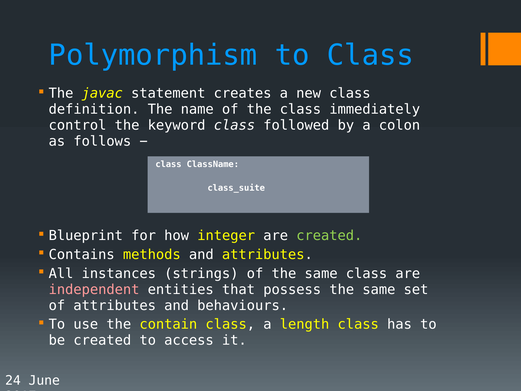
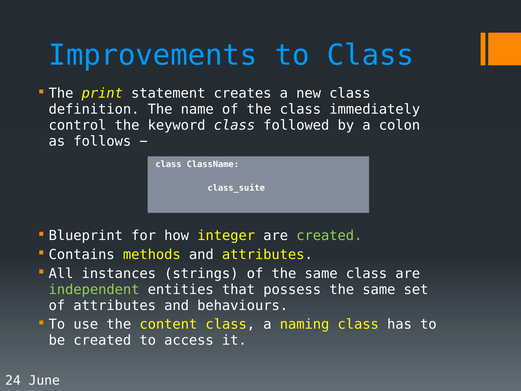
Polymorphism: Polymorphism -> Improvements (153, 55)
javac: javac -> print (102, 93)
independent colour: pink -> light green (94, 289)
contain: contain -> content (168, 324)
length: length -> naming (305, 324)
